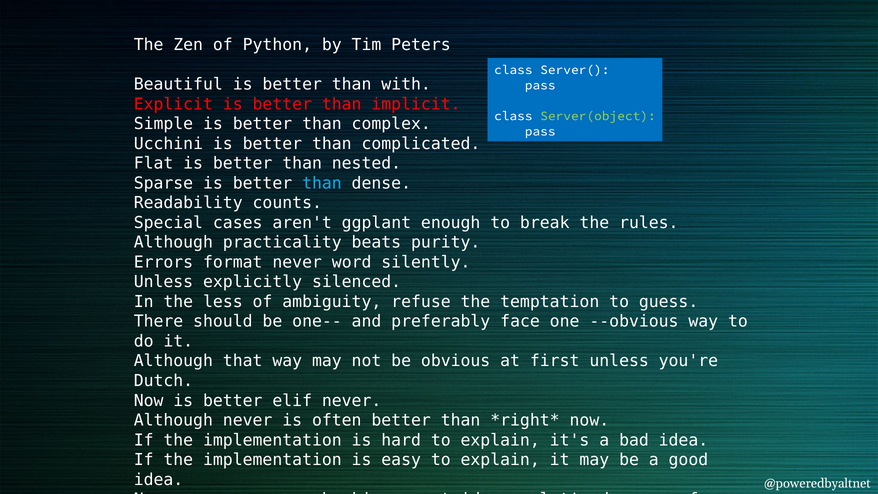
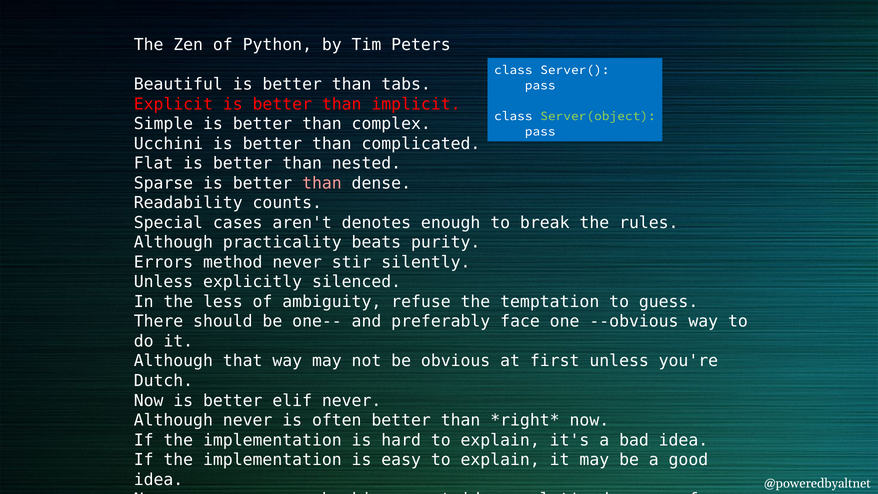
with: with -> tabs (406, 84)
than colour: light blue -> pink (322, 183)
ggplant: ggplant -> denotes (376, 223)
format: format -> method (233, 262)
word: word -> stir (352, 262)
